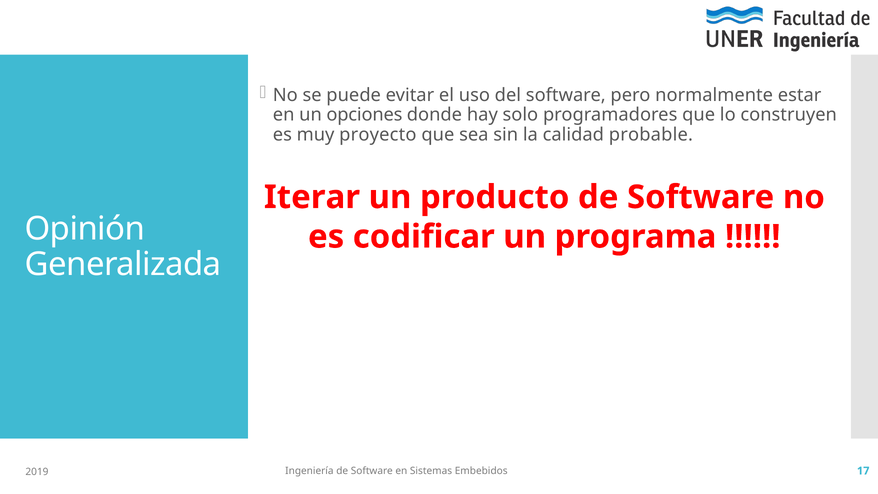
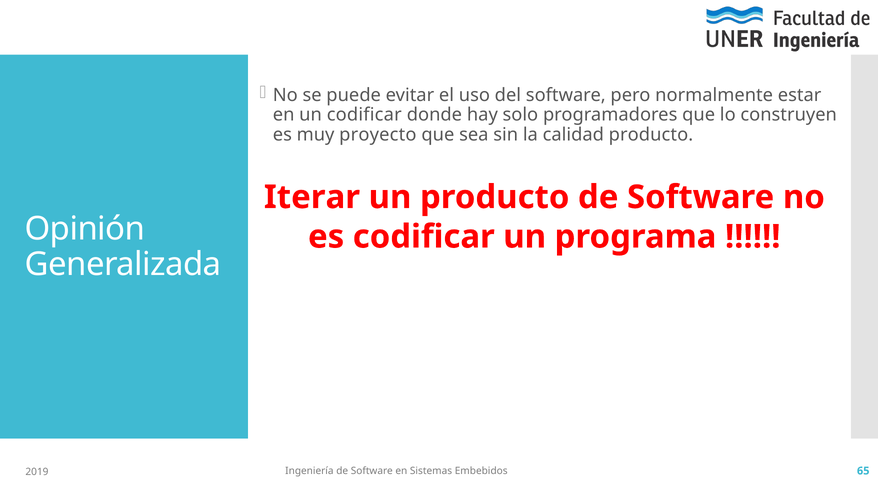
un opciones: opciones -> codificar (364, 115)
calidad probable: probable -> producto (651, 135)
17: 17 -> 65 (863, 471)
